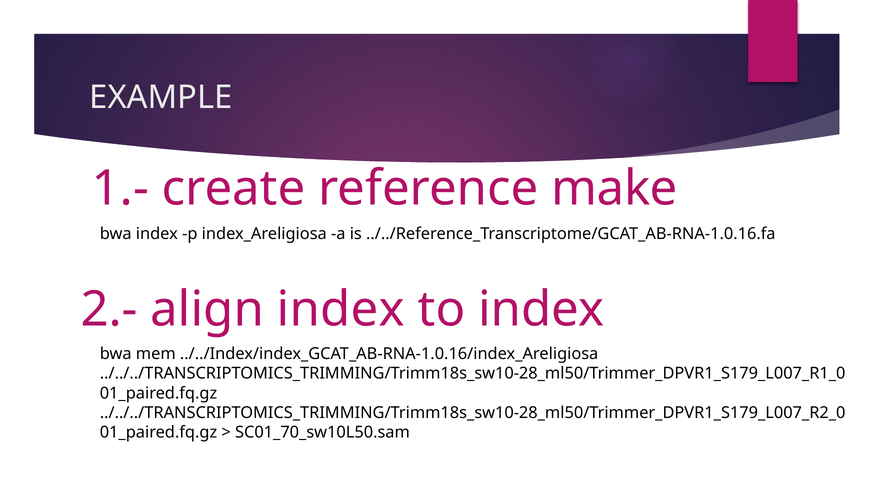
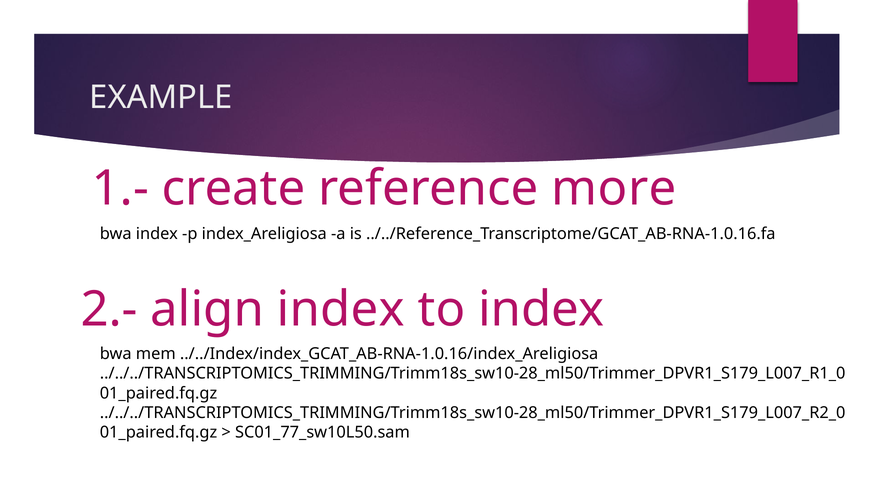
make: make -> more (614, 189)
SC01_70_sw10L50.sam: SC01_70_sw10L50.sam -> SC01_77_sw10L50.sam (322, 432)
